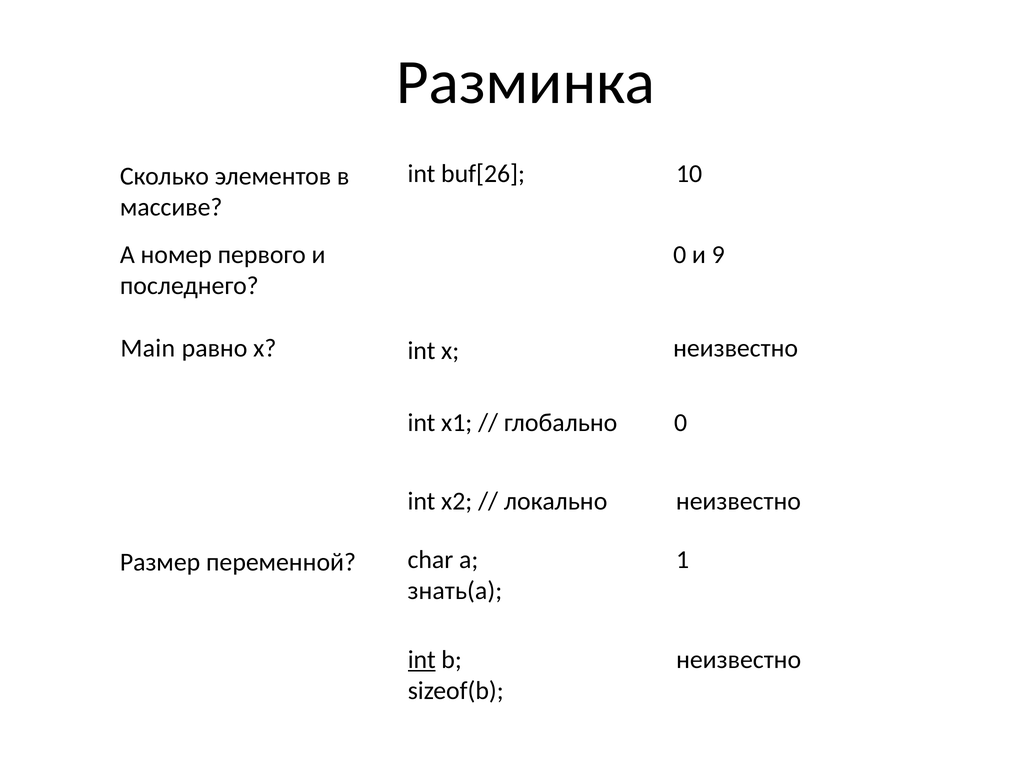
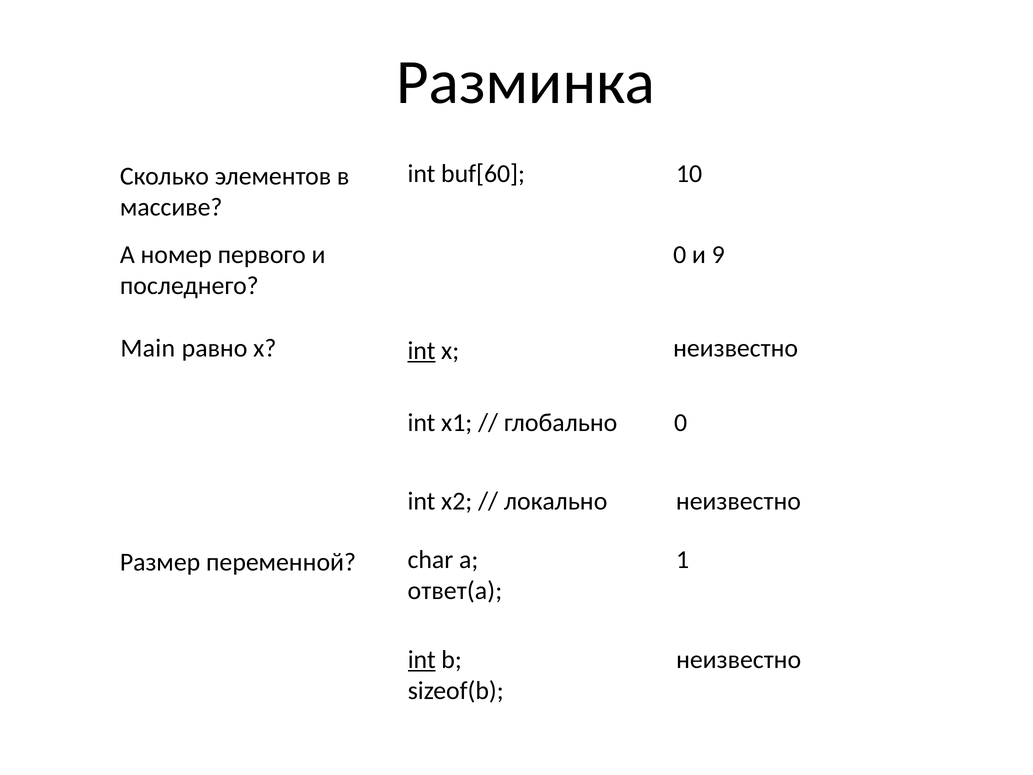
buf[26: buf[26 -> buf[60 (483, 174)
int underline: none -> present (421, 350)
знать(a: знать(a -> ответ(a (455, 590)
